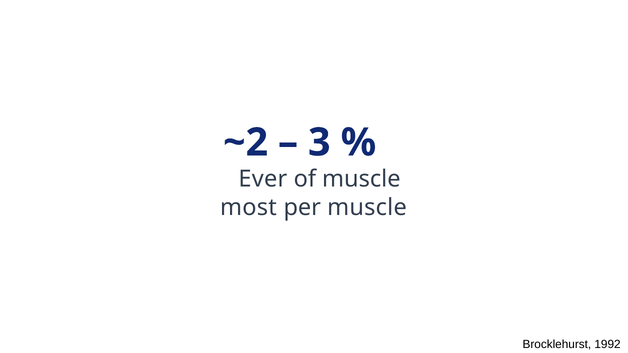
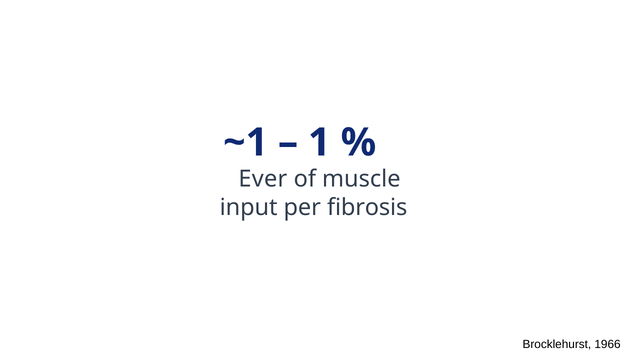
~2: ~2 -> ~1 (246, 143)
3: 3 -> 1 (319, 143)
most: most -> input (249, 207)
per muscle: muscle -> fibrosis (367, 207)
1992: 1992 -> 1966 (608, 344)
